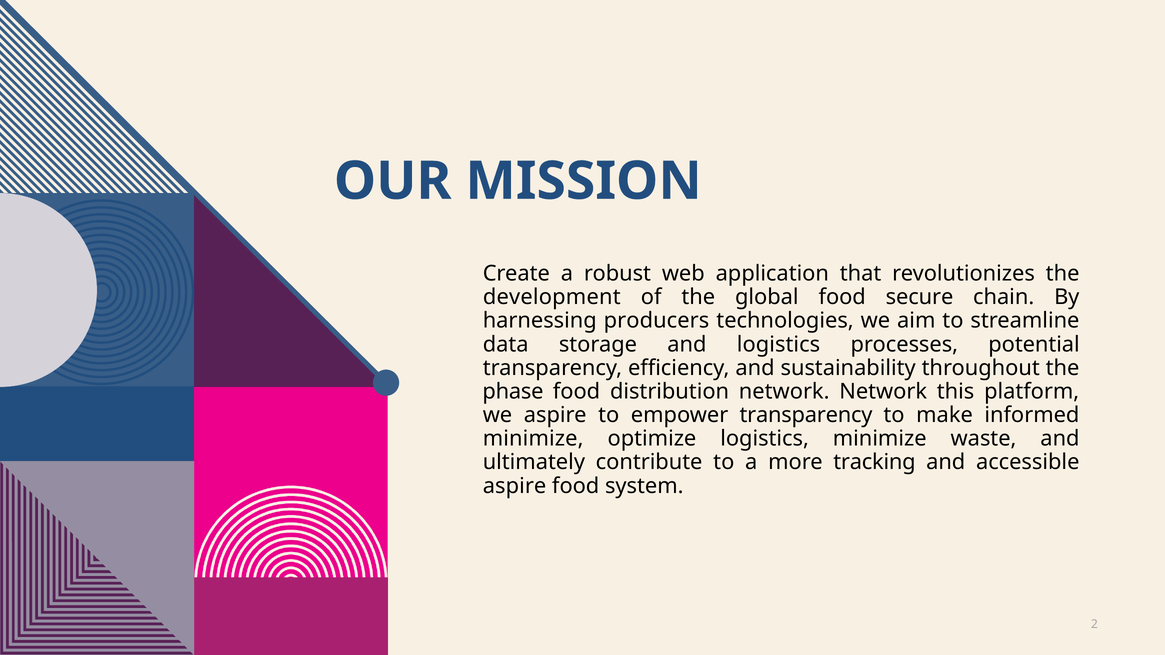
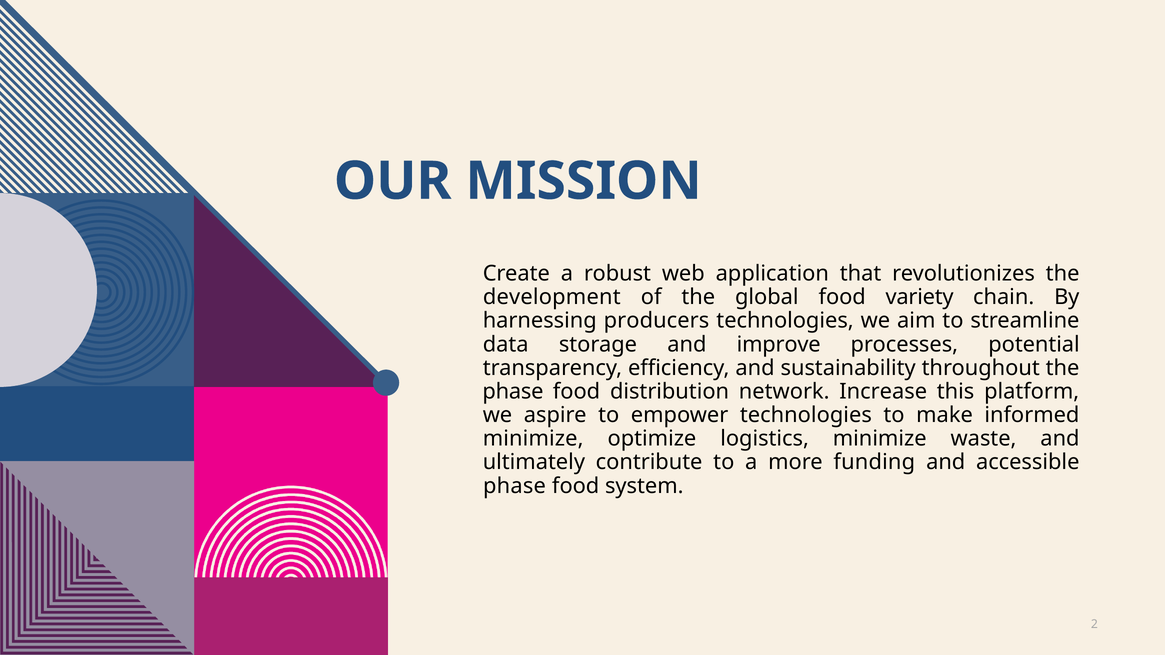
secure: secure -> variety (920, 297)
and logistics: logistics -> improve (779, 344)
network Network: Network -> Increase (883, 392)
empower transparency: transparency -> technologies (806, 415)
tracking: tracking -> funding (874, 462)
aspire: aspire -> phase (514, 486)
